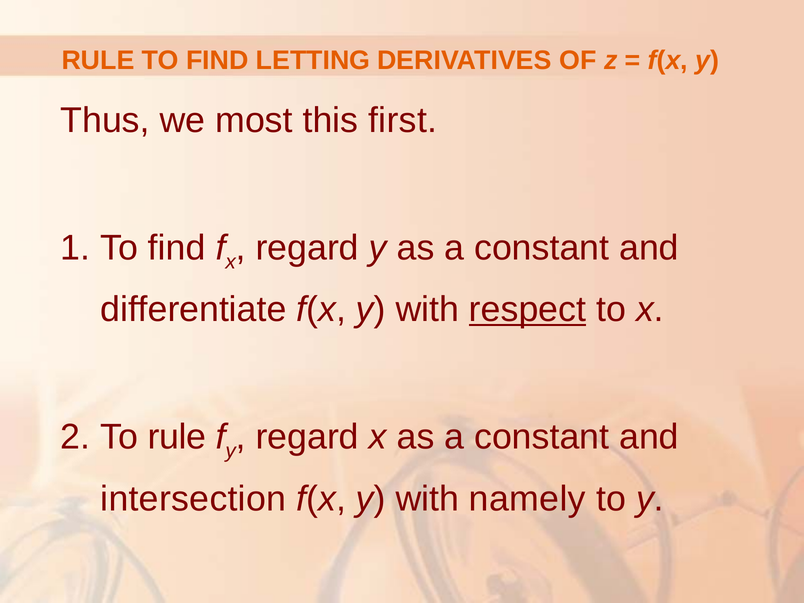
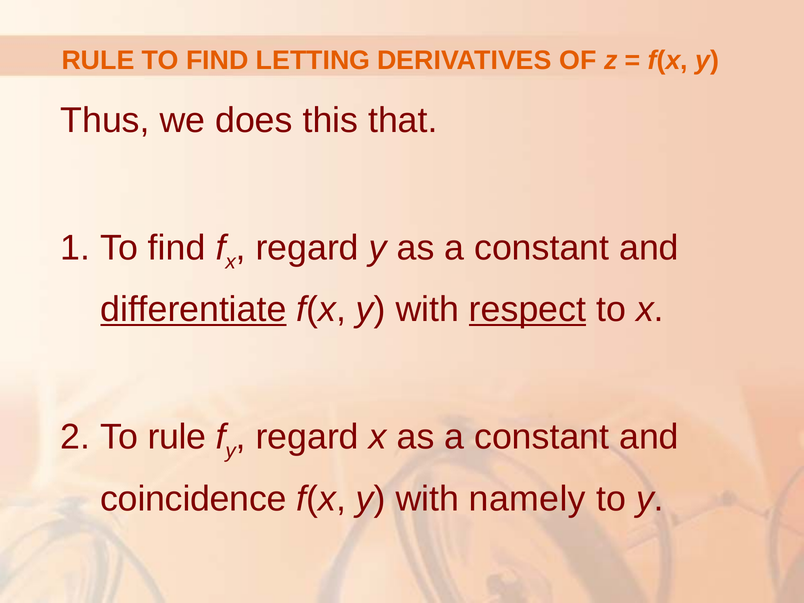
most: most -> does (254, 120)
first: first -> that (403, 120)
differentiate underline: none -> present (193, 310)
intersection: intersection -> coincidence (193, 499)
